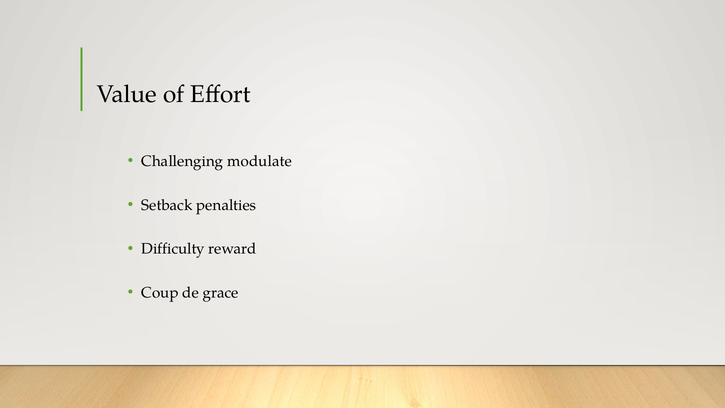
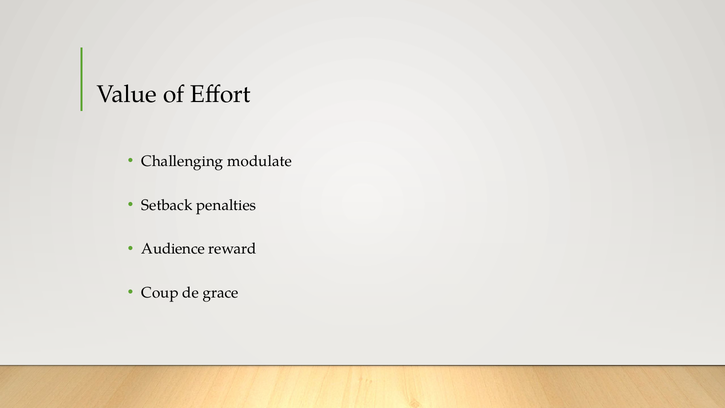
Difficulty: Difficulty -> Audience (173, 249)
